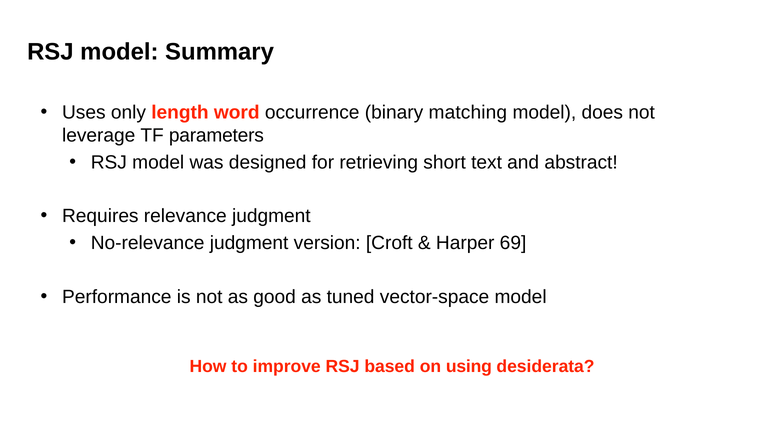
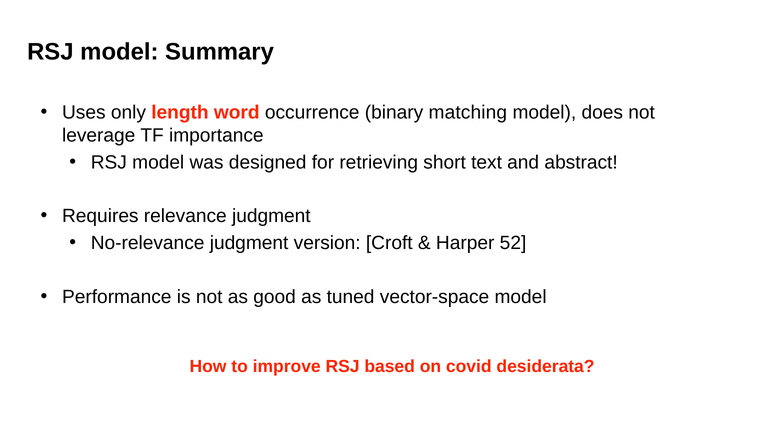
parameters: parameters -> importance (216, 136)
69: 69 -> 52 (513, 243)
using: using -> covid (469, 366)
